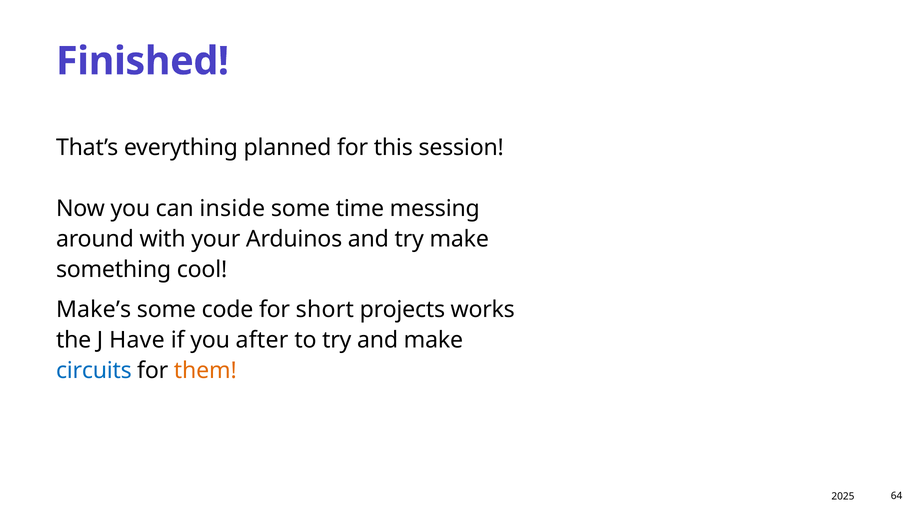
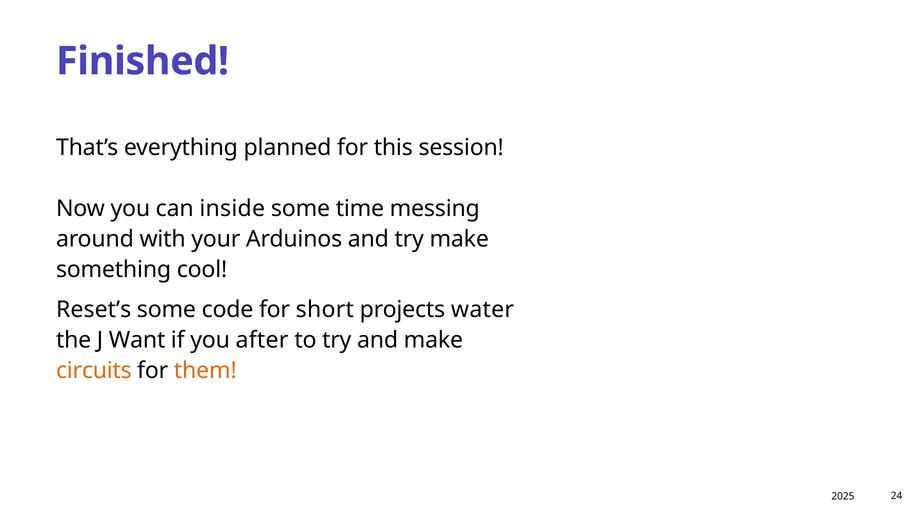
Make’s: Make’s -> Reset’s (94, 309)
works: works -> water (482, 309)
Have: Have -> Want (137, 340)
circuits colour: blue -> orange (94, 370)
64: 64 -> 24 (897, 495)
